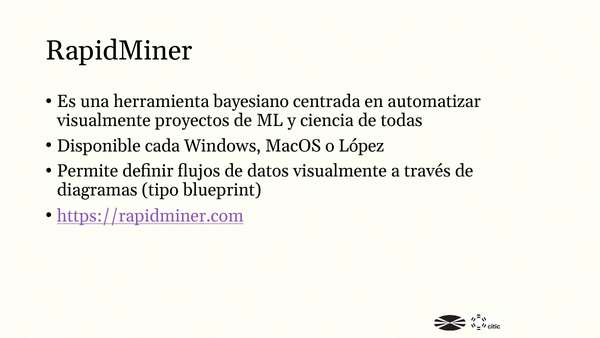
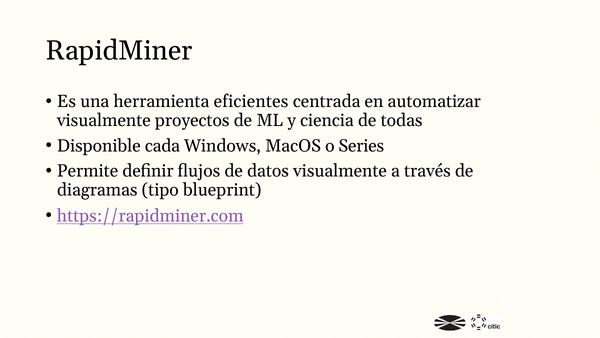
bayesiano: bayesiano -> eficientes (251, 101)
López: López -> Series (361, 146)
